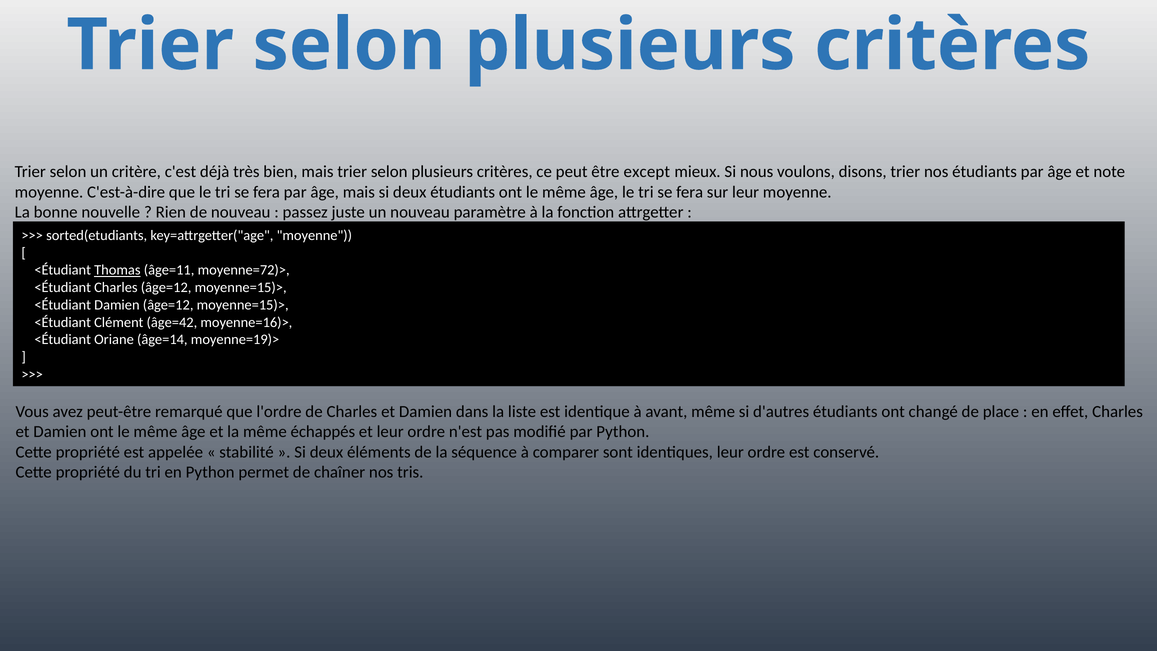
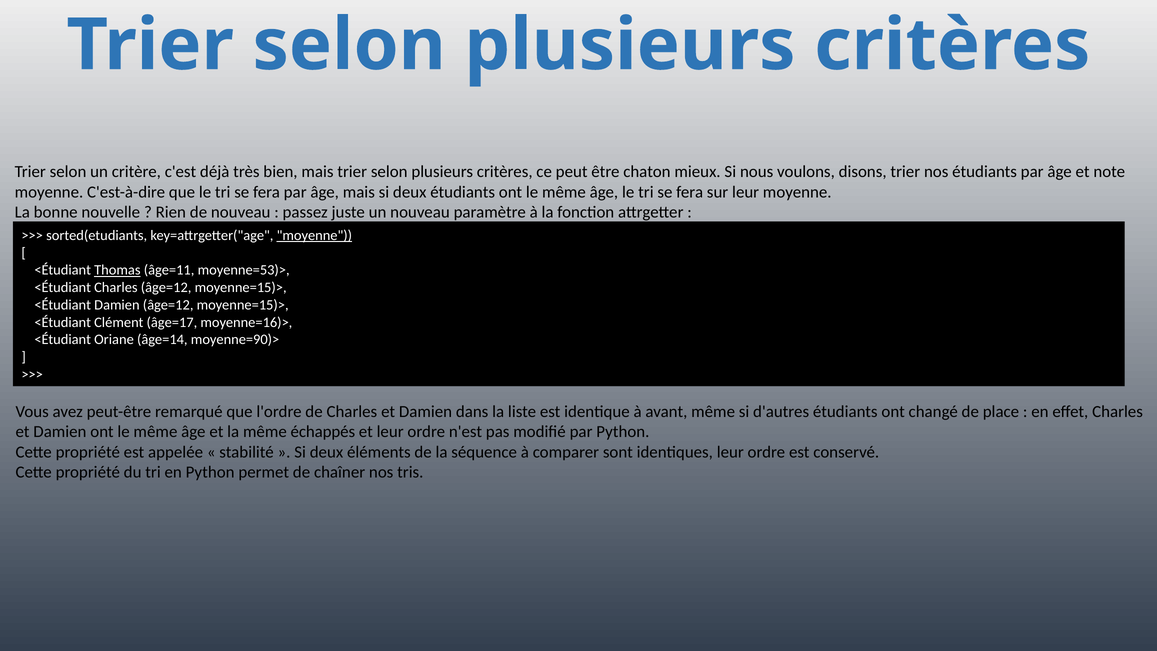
except: except -> chaton (647, 172)
moyenne underline: none -> present (314, 235)
moyenne=72)>: moyenne=72)> -> moyenne=53)> (244, 270)
âge=42: âge=42 -> âge=17 (172, 322)
moyenne=19)>: moyenne=19)> -> moyenne=90)> (235, 339)
